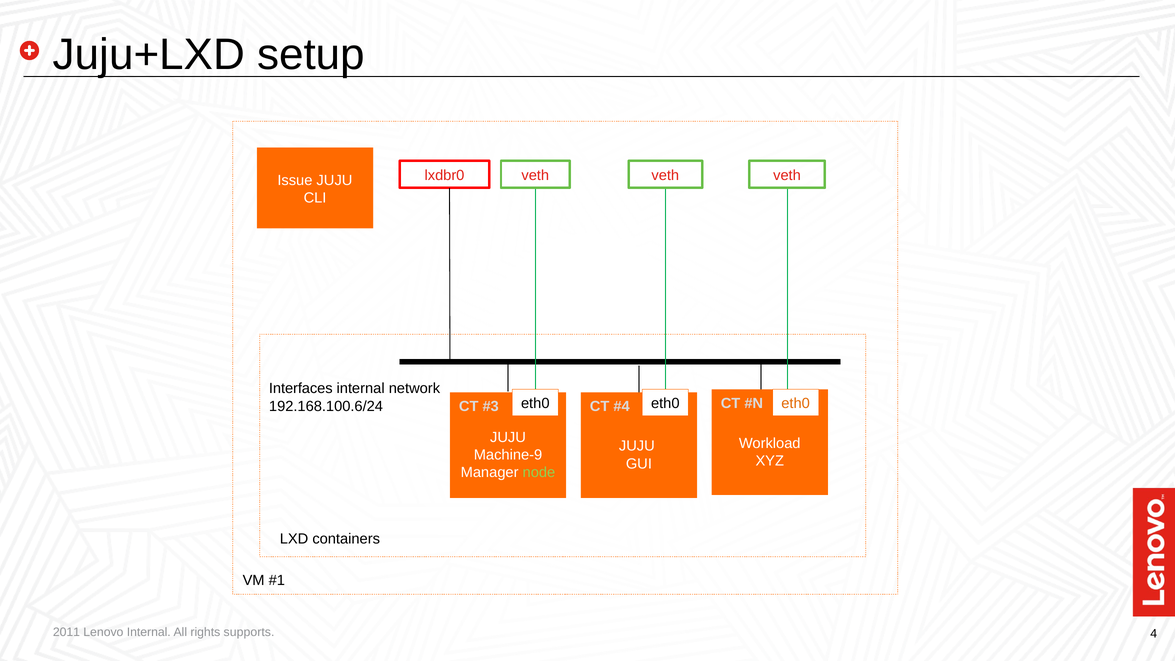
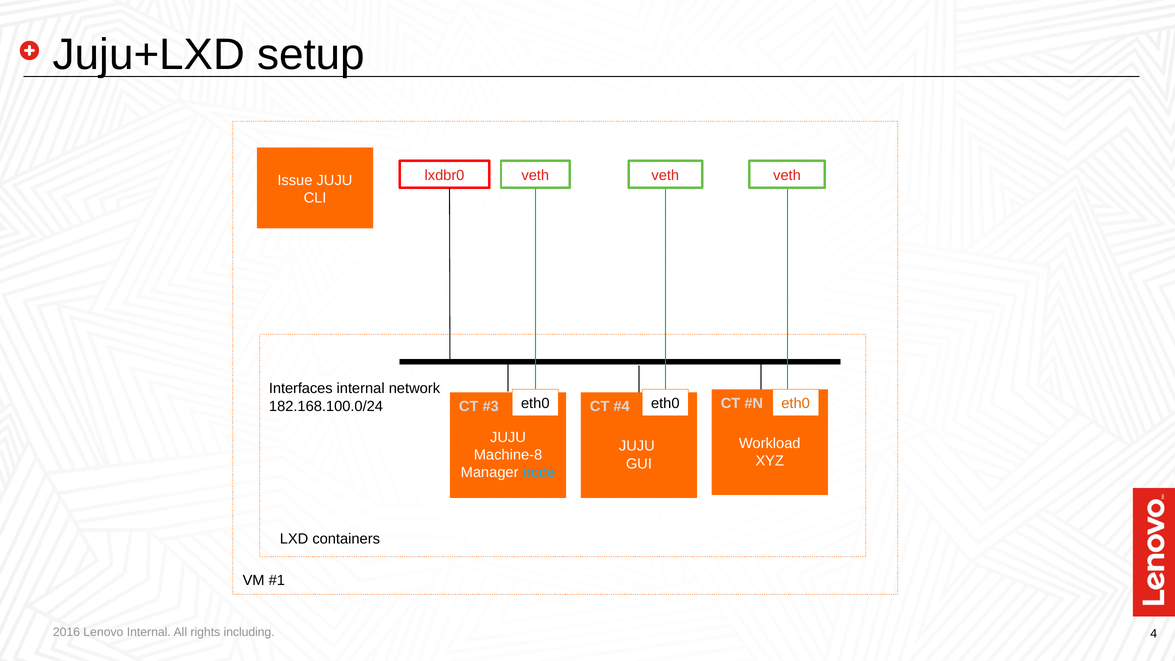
192.168.100.6/24: 192.168.100.6/24 -> 182.168.100.0/24 (326, 406)
Machine-9: Machine-9 -> Machine-8 (508, 455)
node colour: light green -> light blue (539, 473)
2011: 2011 -> 2016 (66, 632)
supports: supports -> including (249, 632)
